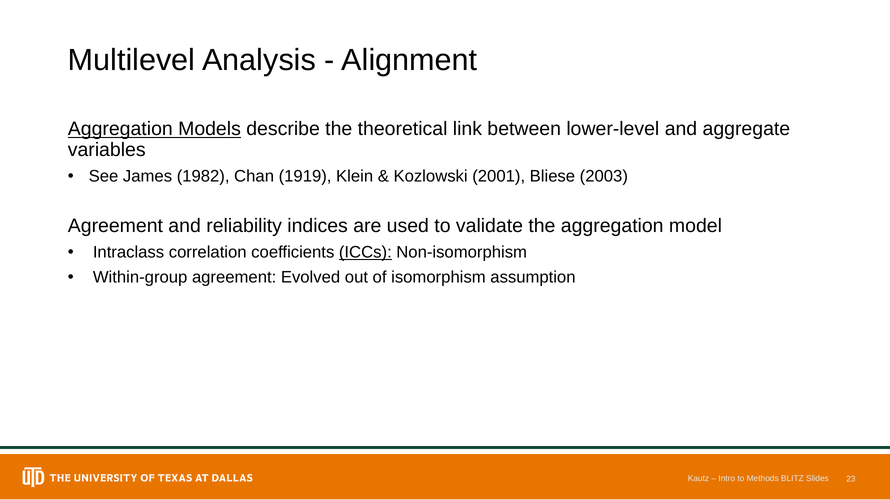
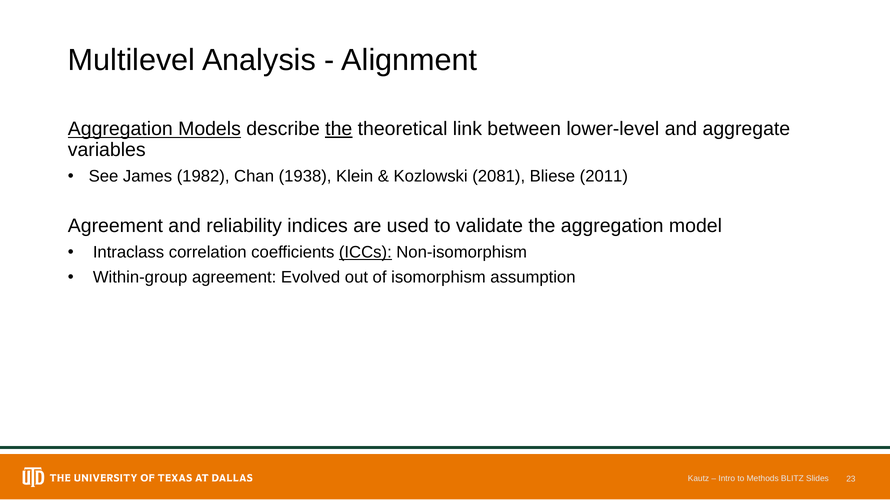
the underline: none -> present (339, 129)
1919: 1919 -> 1938 (305, 177)
2001: 2001 -> 2081 (499, 177)
2003: 2003 -> 2011 (604, 177)
